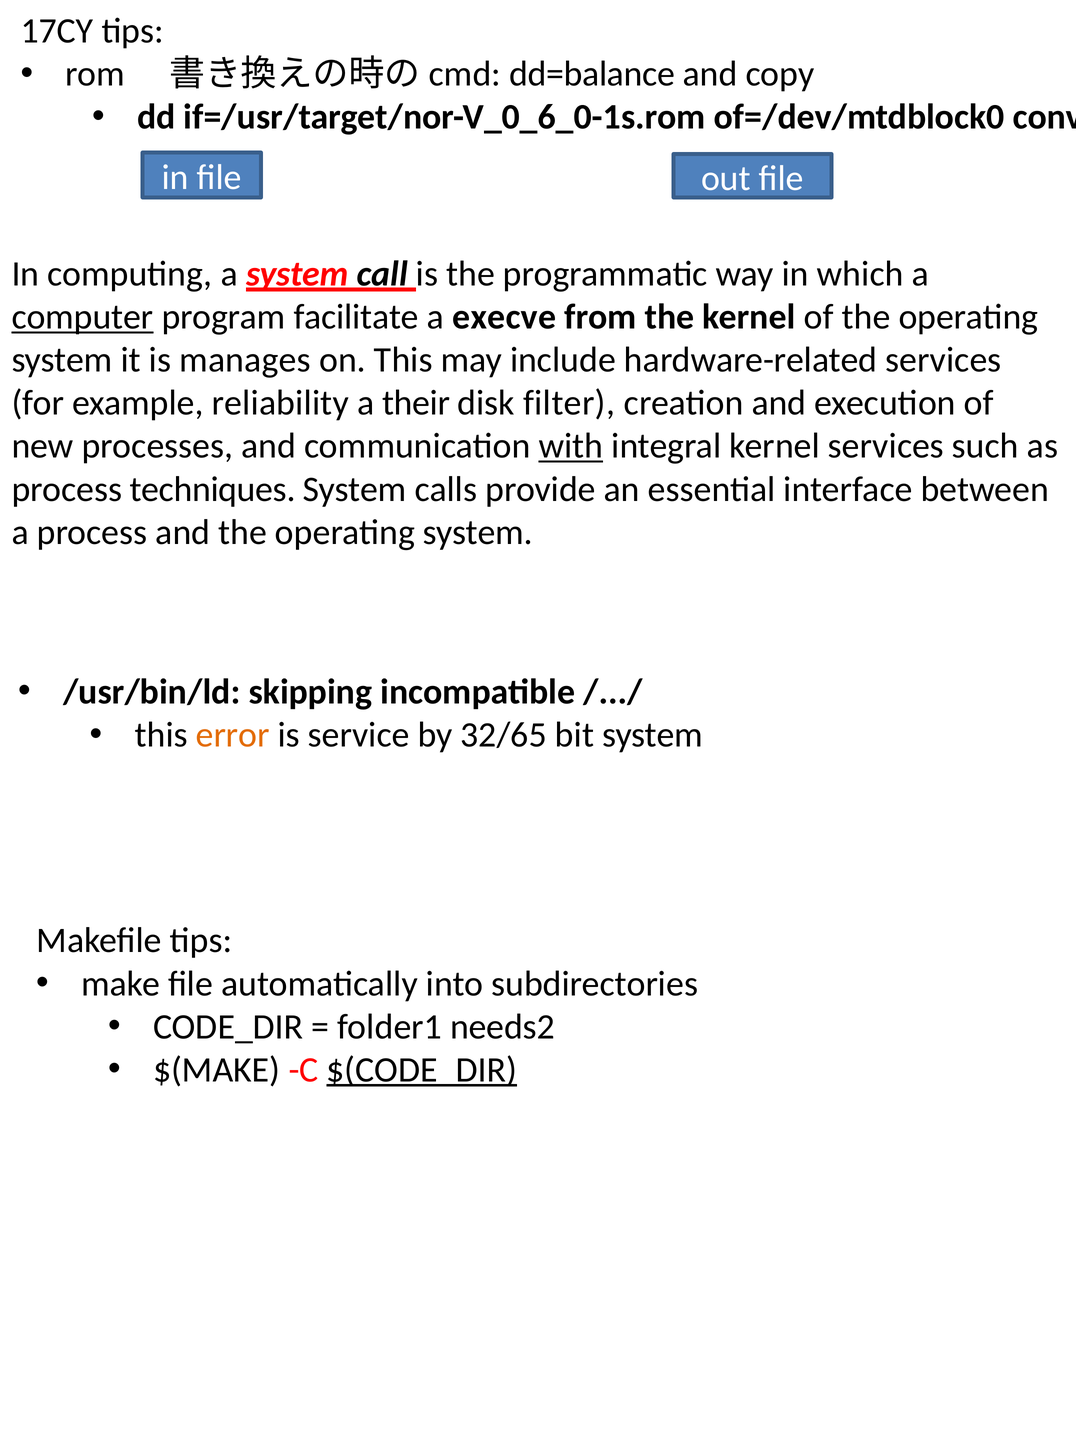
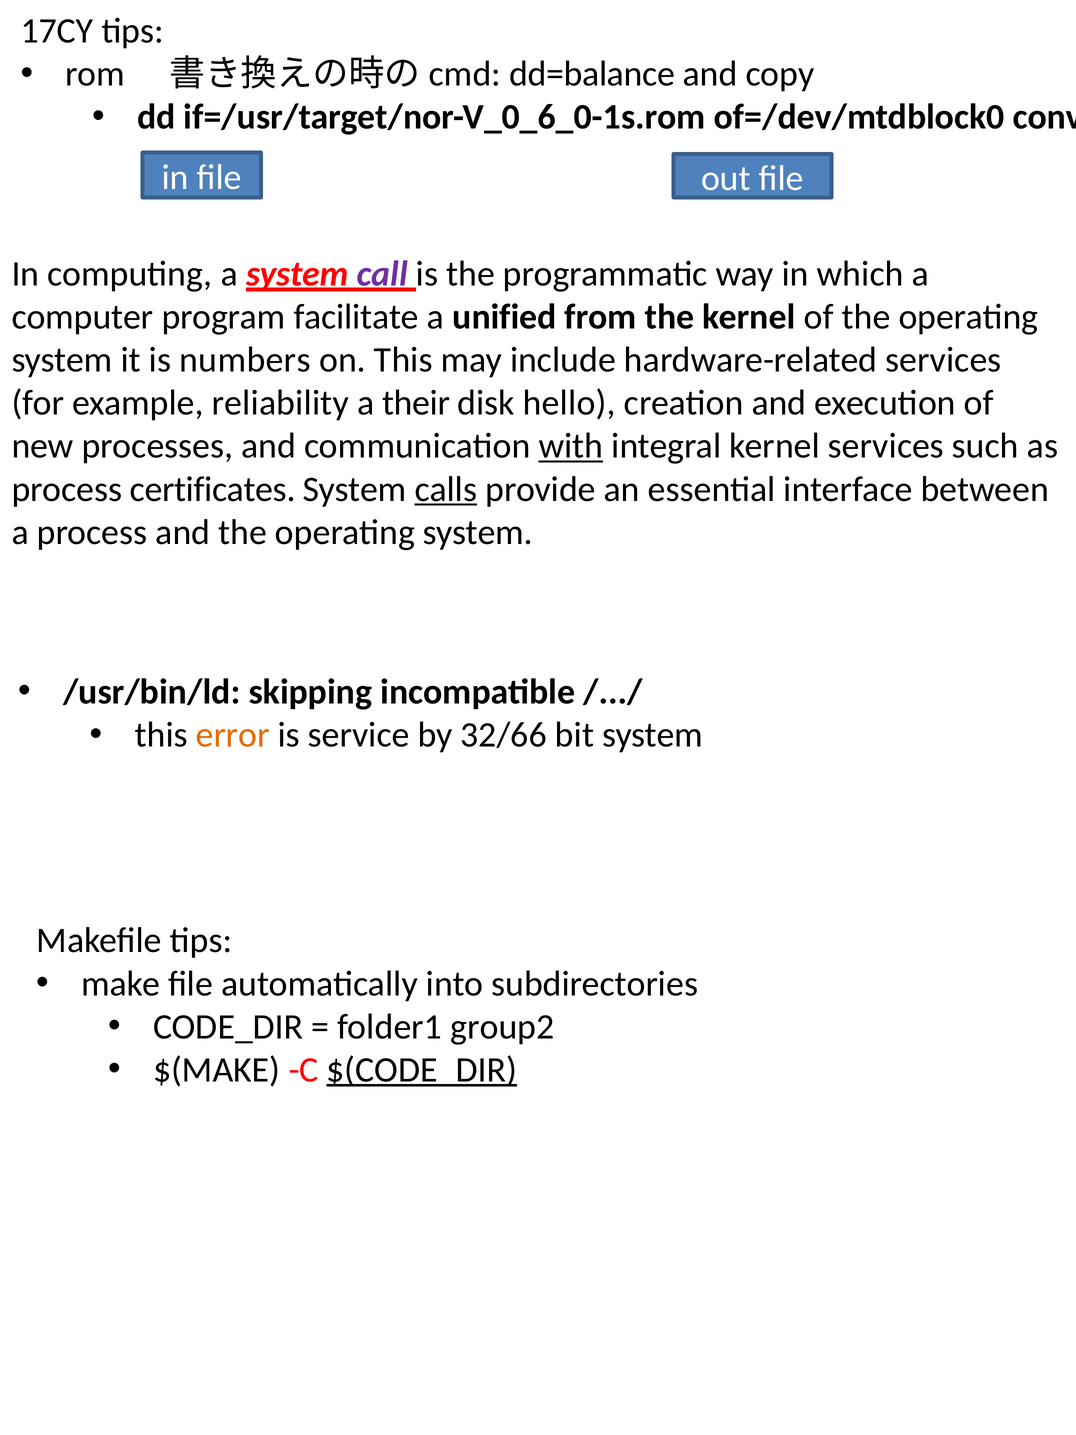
call colour: black -> purple (382, 274)
computer underline: present -> none (83, 317)
execve: execve -> unified (505, 317)
manages: manages -> numbers (245, 360)
filter: filter -> hello (569, 403)
techniques: techniques -> certificates (213, 489)
calls underline: none -> present (446, 489)
32/65: 32/65 -> 32/66 (504, 735)
needs2: needs2 -> group2 (502, 1026)
